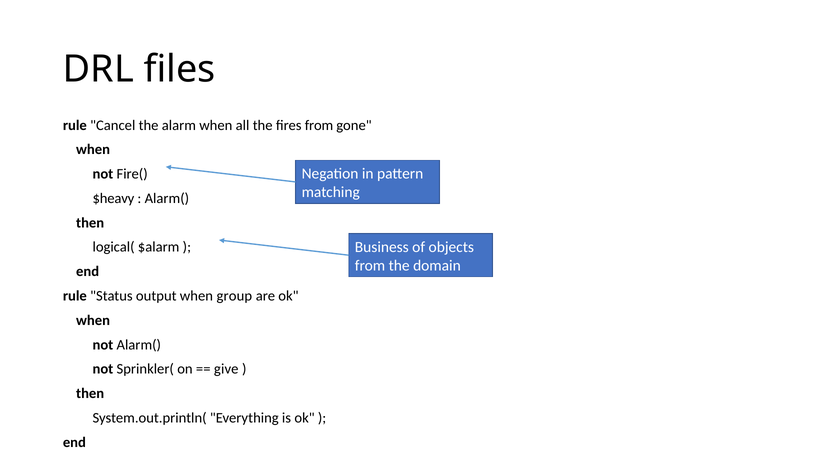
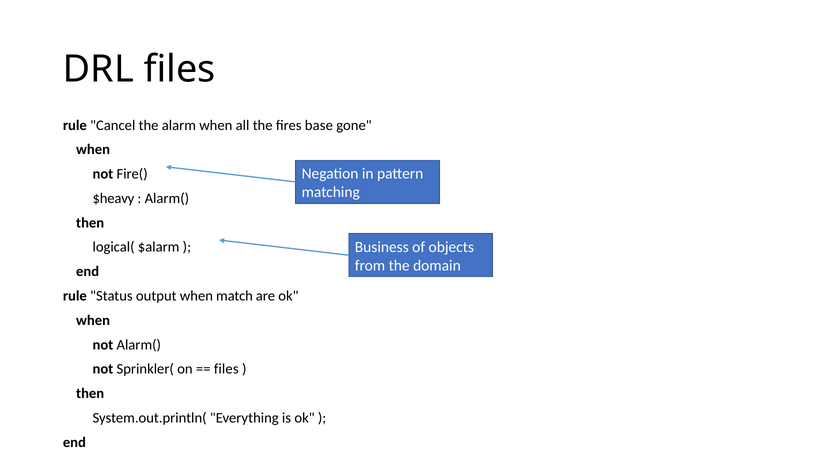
fires from: from -> base (319, 125)
group: group -> match (235, 296)
give: give -> files (226, 369)
